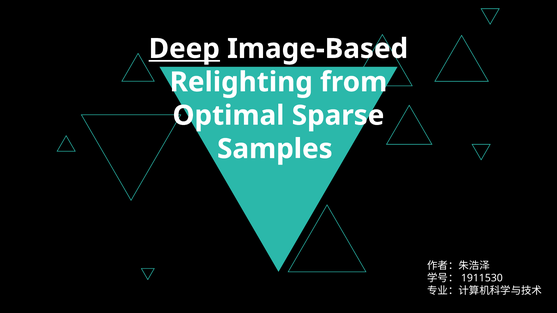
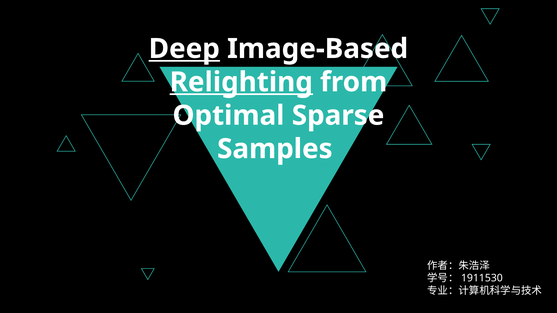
Relighting underline: none -> present (241, 82)
